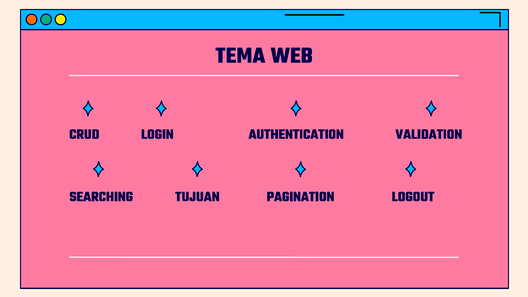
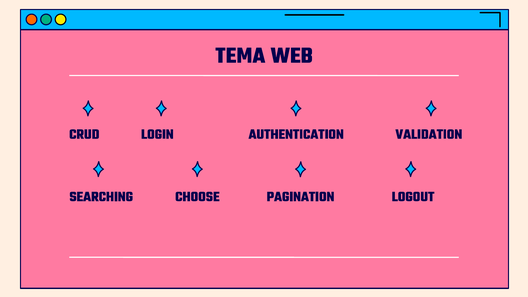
TUJUAN: TUJUAN -> CHOOSE (197, 196)
